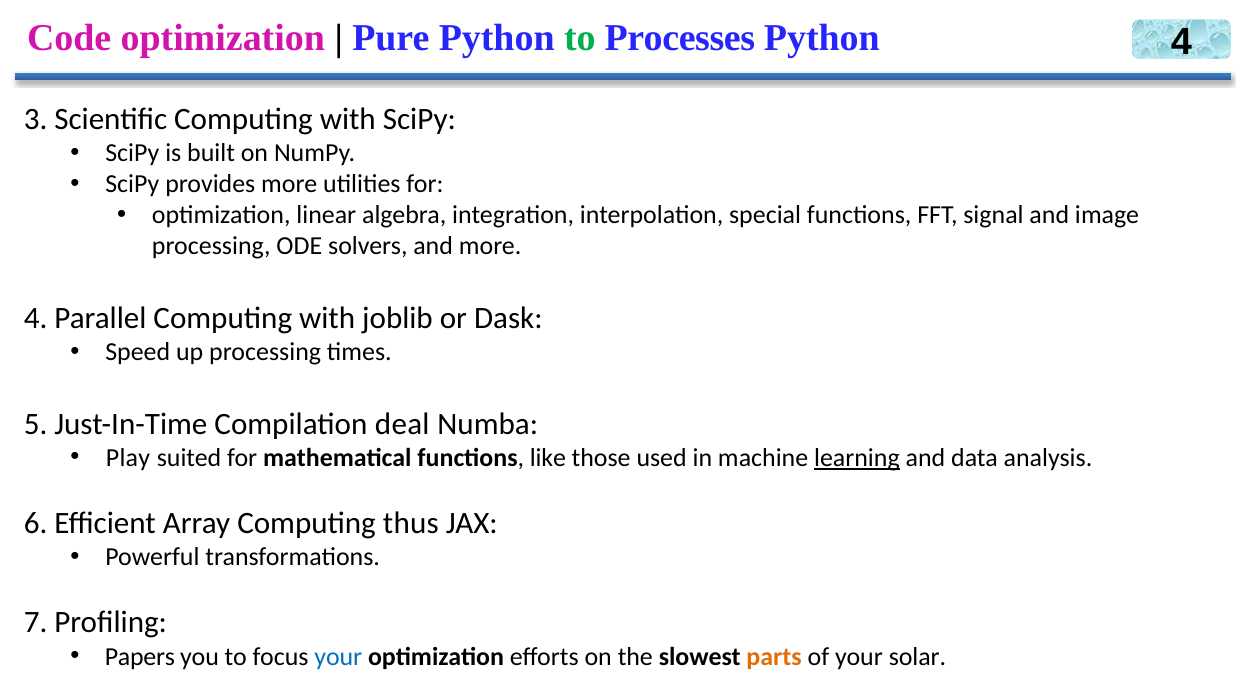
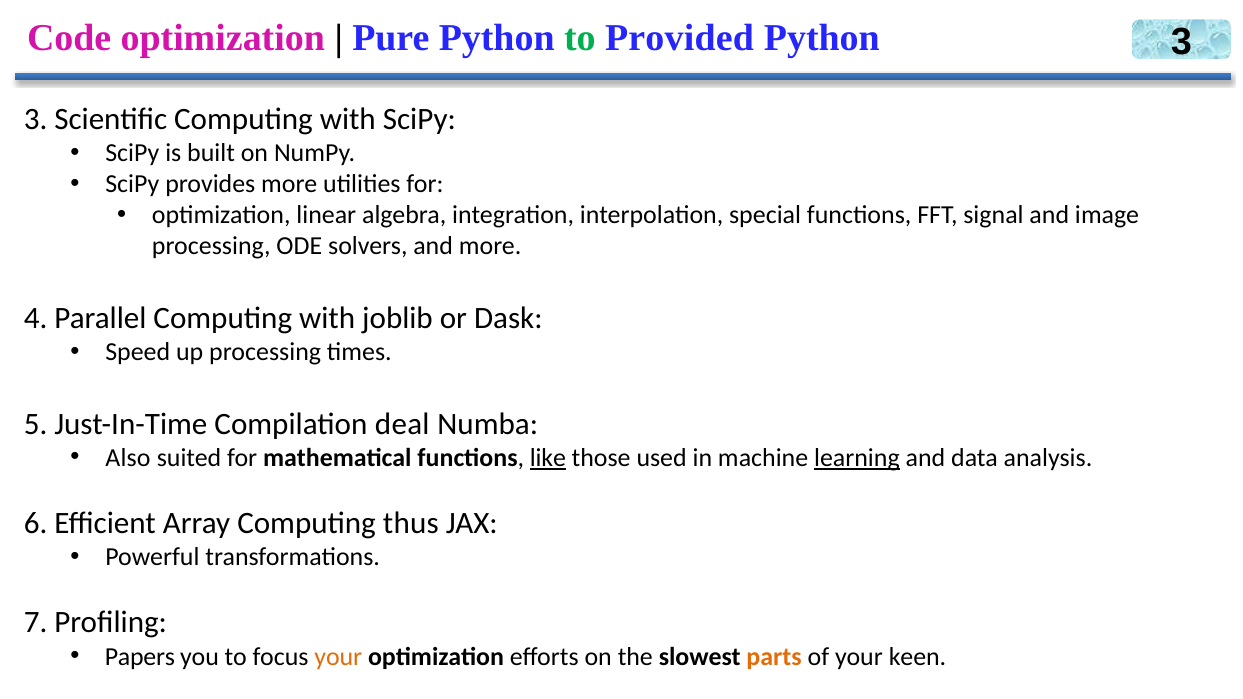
Processes: Processes -> Provided (680, 38)
Python 4: 4 -> 3 (1182, 42)
Play: Play -> Also (128, 458)
like underline: none -> present (548, 458)
your colour: blue -> orange (338, 657)
solar: solar -> keen (918, 657)
